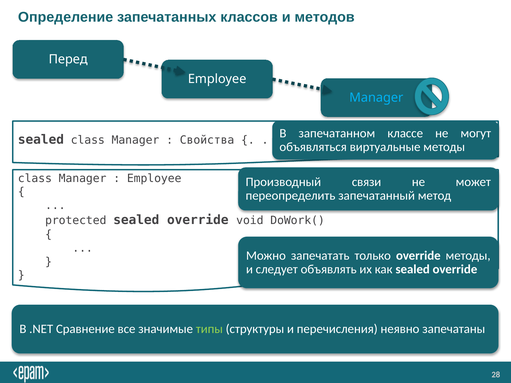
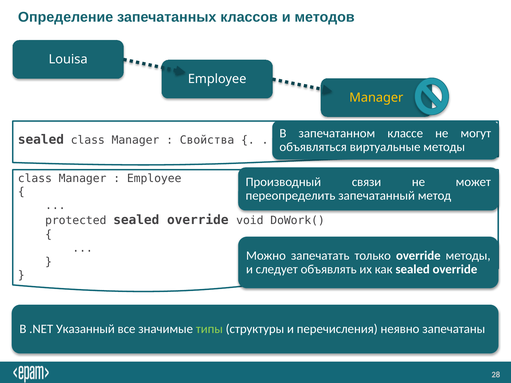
Перед: Перед -> Louisa (68, 59)
Manager colour: light blue -> yellow (376, 98)
Сравнение: Сравнение -> Указанный (85, 329)
